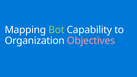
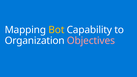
Bot colour: light green -> yellow (56, 30)
